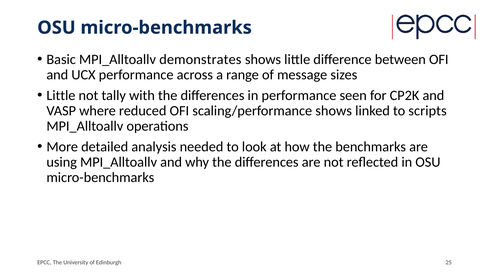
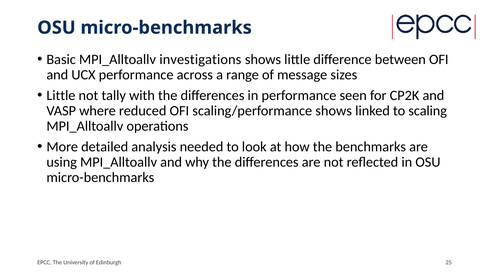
demonstrates: demonstrates -> investigations (200, 59)
scripts: scripts -> scaling (428, 111)
